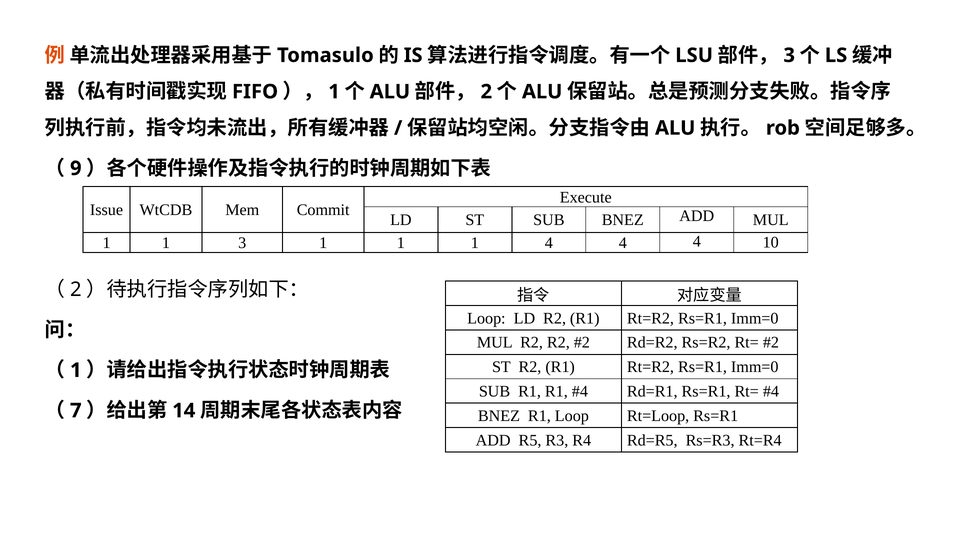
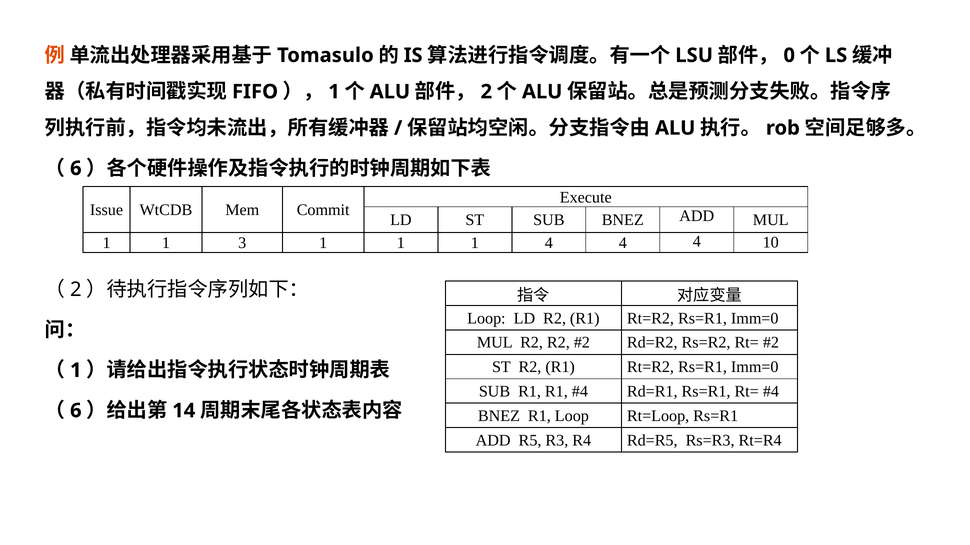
3: 3 -> 0 (789, 55)
9: 9 -> 6 (76, 169)
7: 7 -> 6 (76, 411)
